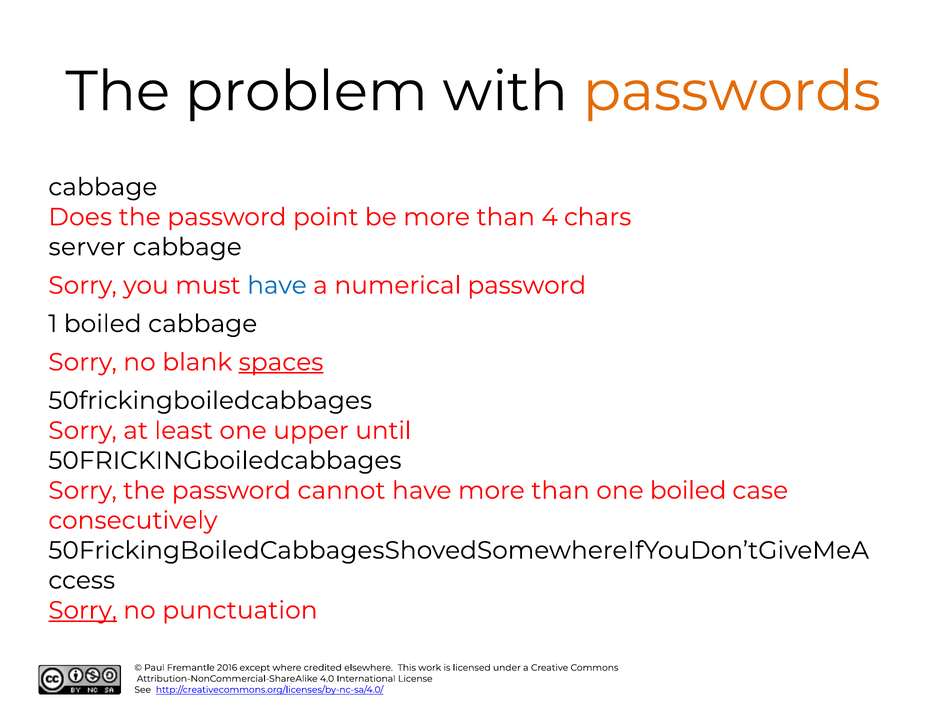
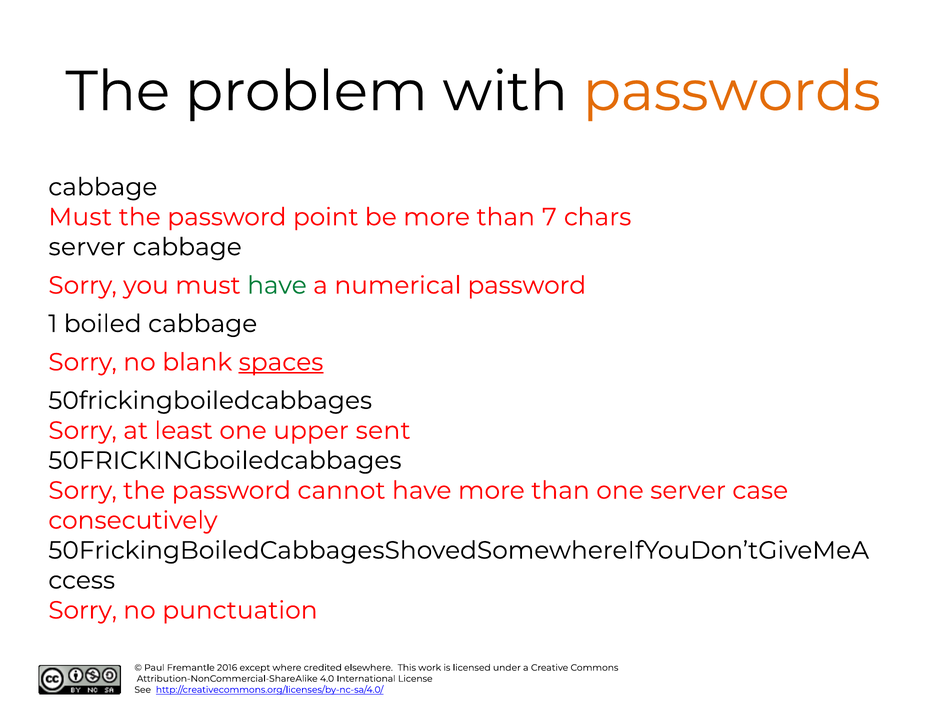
Does: Does -> Must (80, 217)
4: 4 -> 7 (549, 217)
have colour: blue -> green (277, 285)
until: until -> sent (383, 430)
one boiled: boiled -> server (688, 490)
Sorry underline: present -> none (83, 610)
